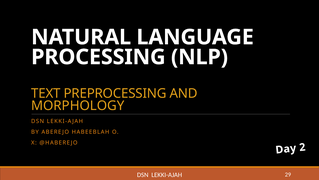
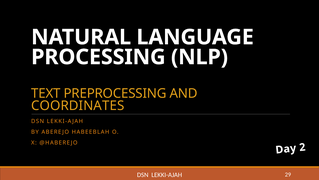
MORPHOLOGY: MORPHOLOGY -> COORDINATES (78, 105)
